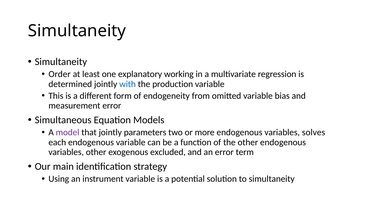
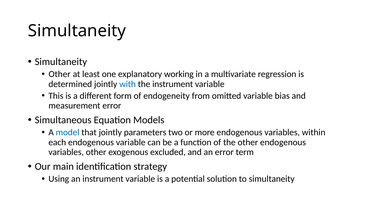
Order: Order -> Other (60, 74)
the production: production -> instrument (173, 84)
model colour: purple -> blue (68, 132)
solves: solves -> within (314, 132)
